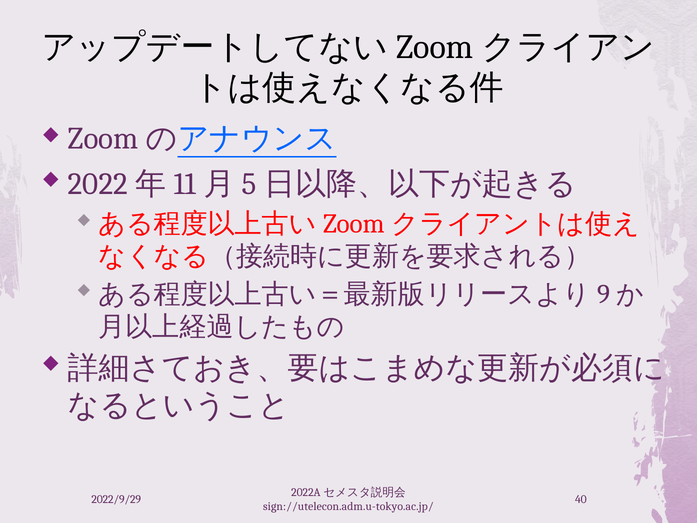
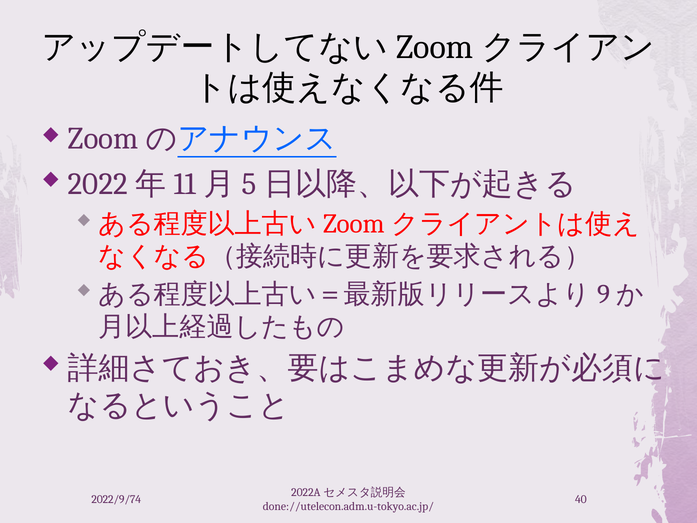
2022/9/29: 2022/9/29 -> 2022/9/74 (116, 499)
sign://utelecon.adm.u-tokyo.ac.jp/: sign://utelecon.adm.u-tokyo.ac.jp/ -> done://utelecon.adm.u-tokyo.ac.jp/ (348, 506)
